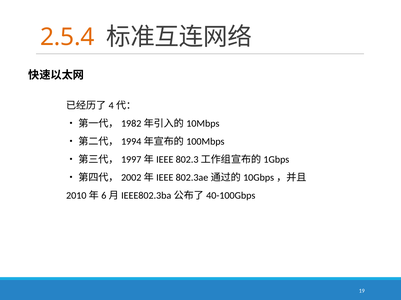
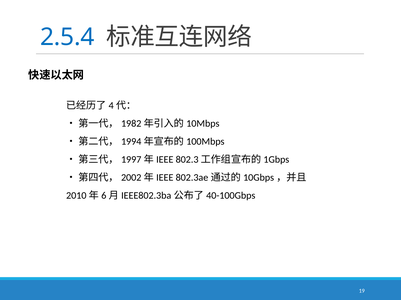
2.5.4 colour: orange -> blue (67, 37)
